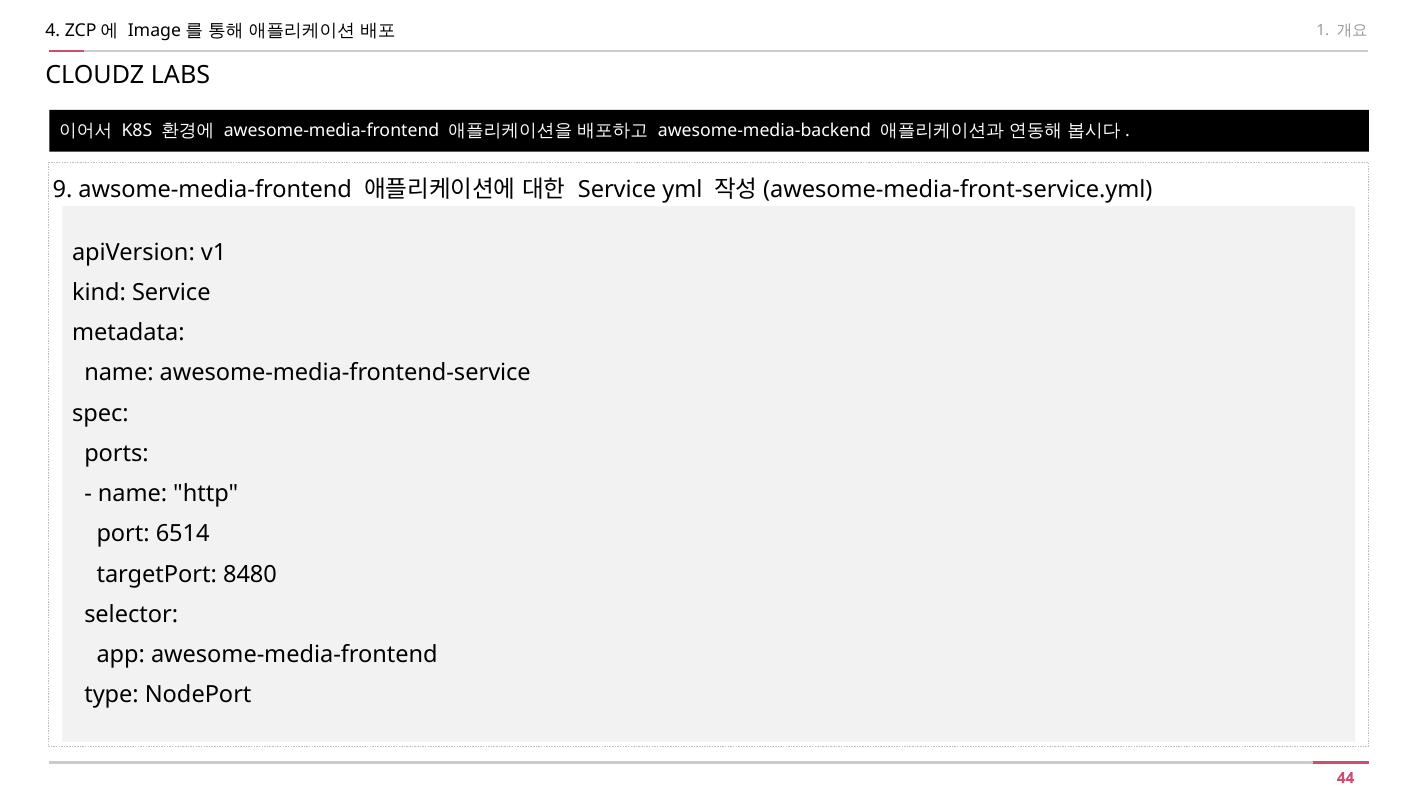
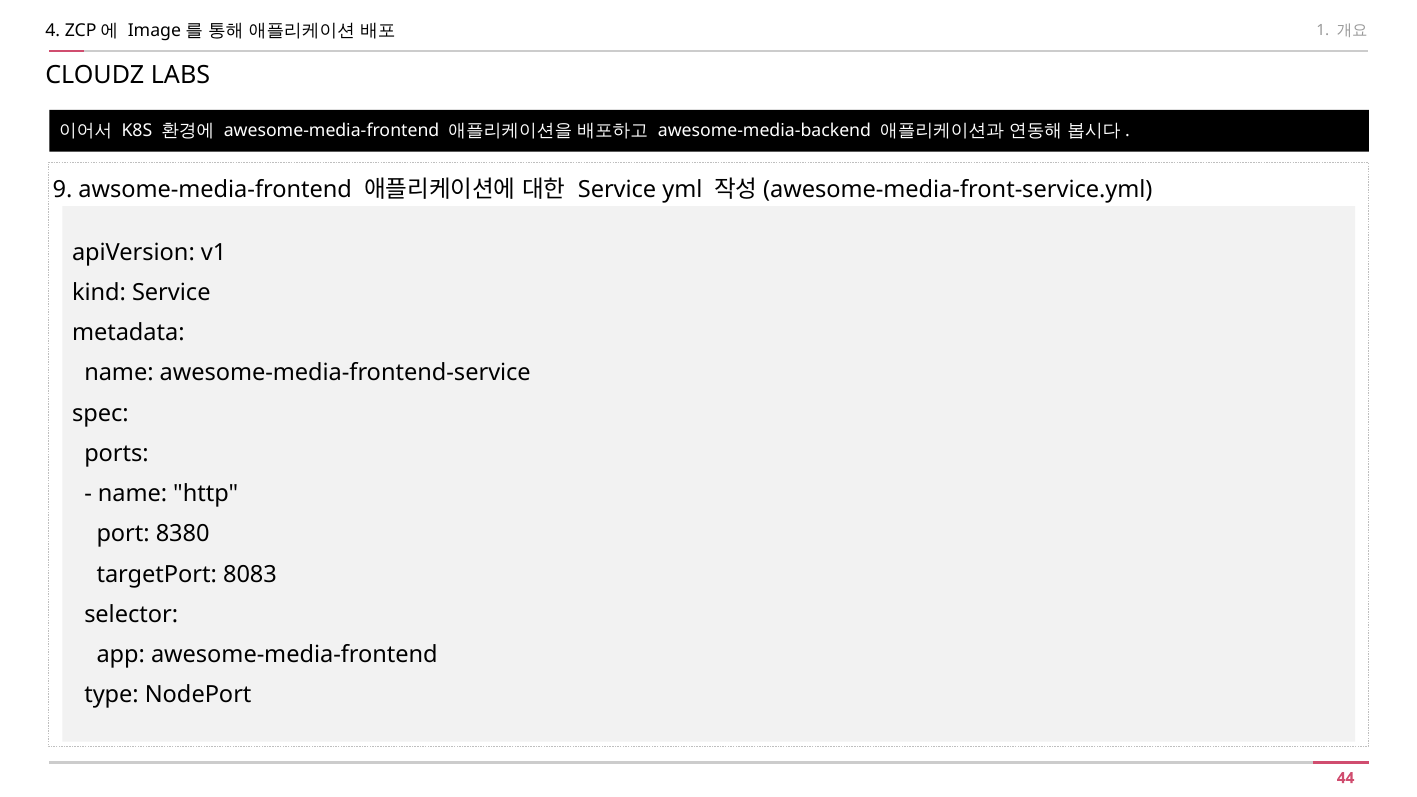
6514: 6514 -> 8380 (183, 534)
8480: 8480 -> 8083 (250, 574)
